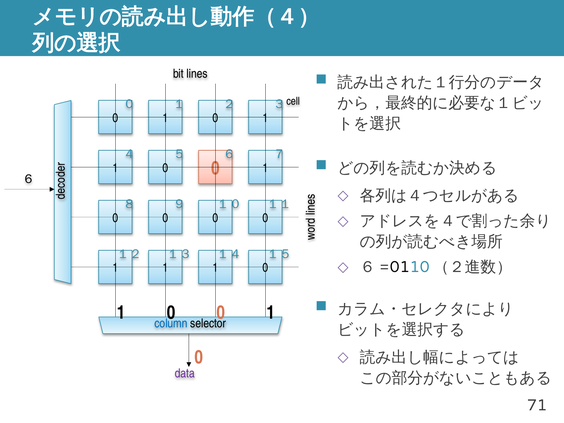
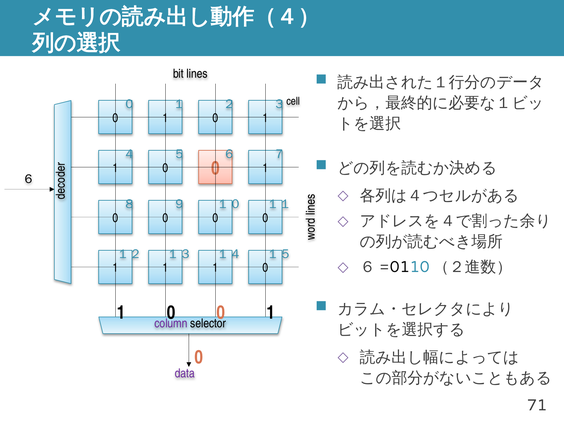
column colour: blue -> purple (171, 323)
